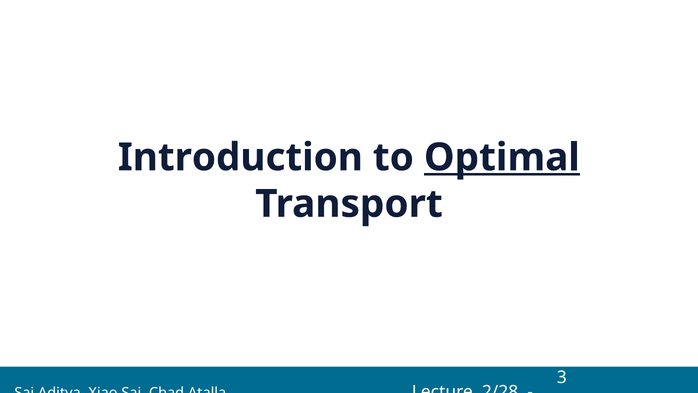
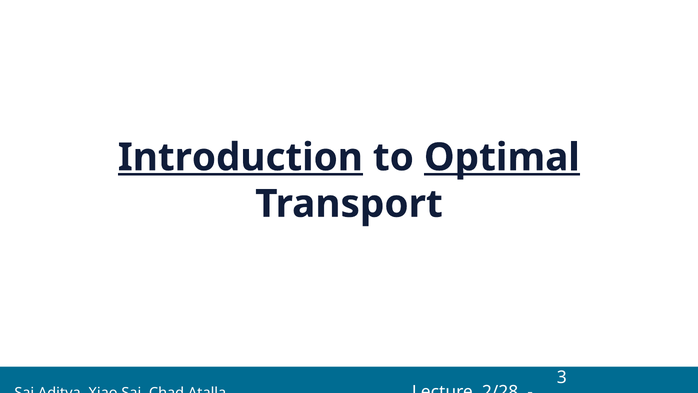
Introduction underline: none -> present (240, 157)
